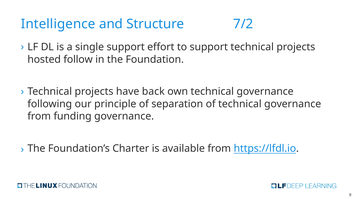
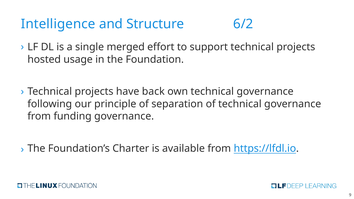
7/2: 7/2 -> 6/2 (243, 24)
single support: support -> merged (126, 47)
follow: follow -> usage (78, 59)
